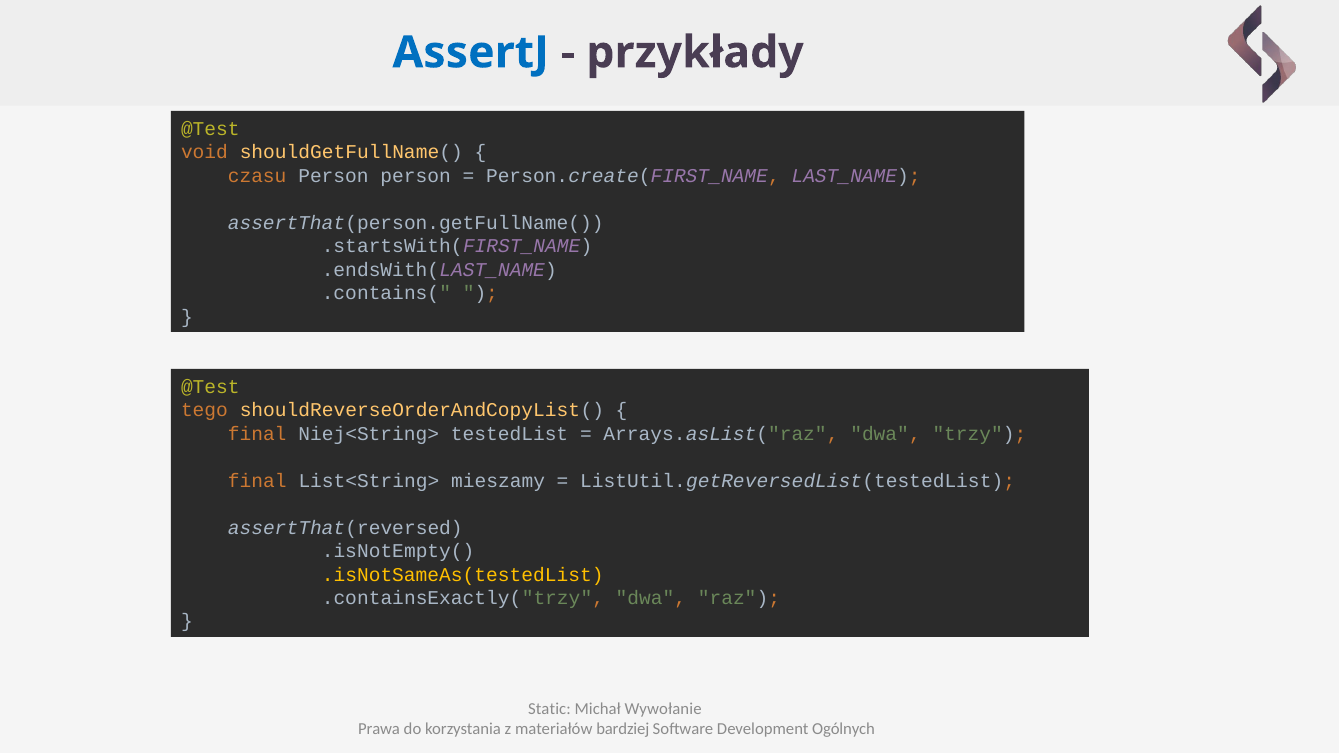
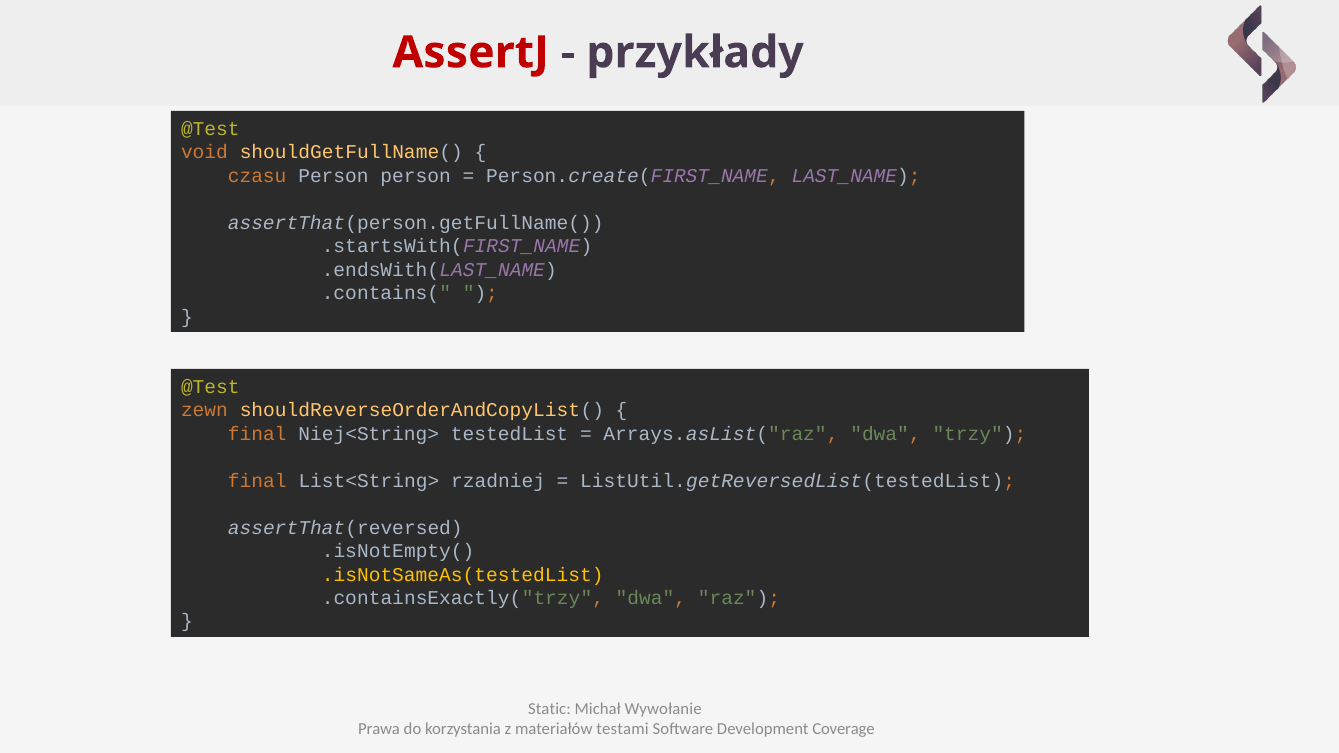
AssertJ colour: blue -> red (471, 53)
tego: tego -> zewn (204, 411)
mieszamy: mieszamy -> rzadniej (498, 481)
bardziej: bardziej -> testami (623, 729)
Ogólnych: Ogólnych -> Coverage (844, 729)
